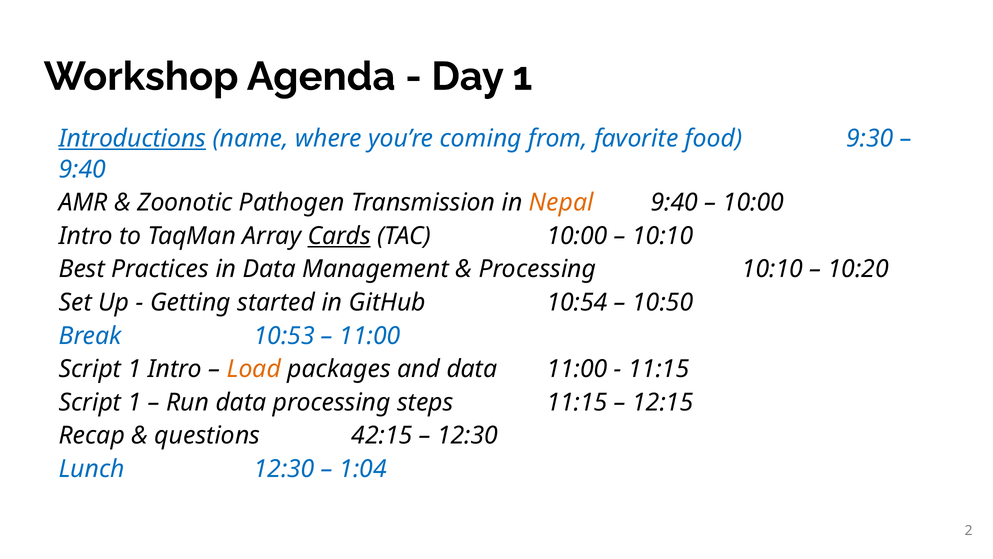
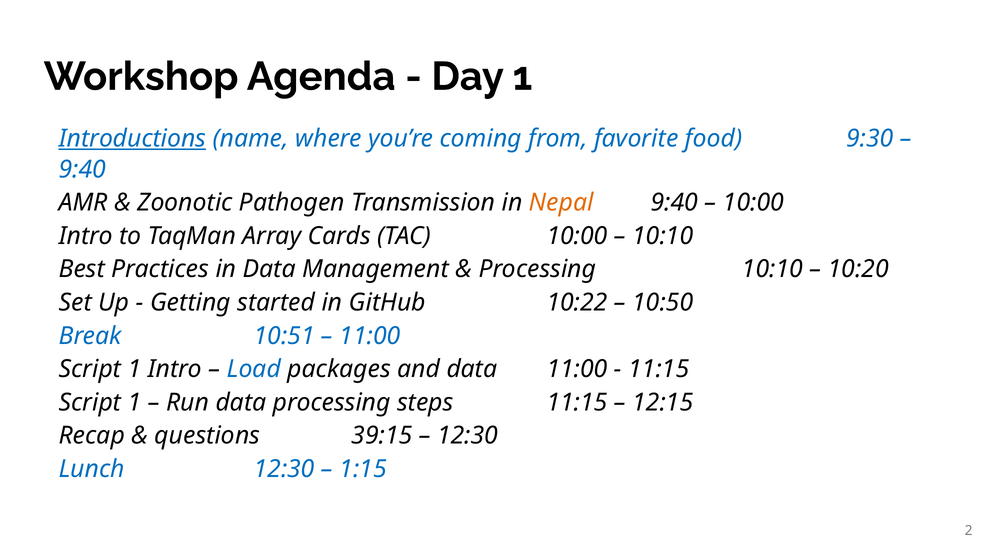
Cards underline: present -> none (339, 236)
10:54: 10:54 -> 10:22 (577, 302)
10:53: 10:53 -> 10:51 (284, 336)
Load colour: orange -> blue (254, 369)
42:15: 42:15 -> 39:15 (382, 435)
1:04: 1:04 -> 1:15 (363, 469)
